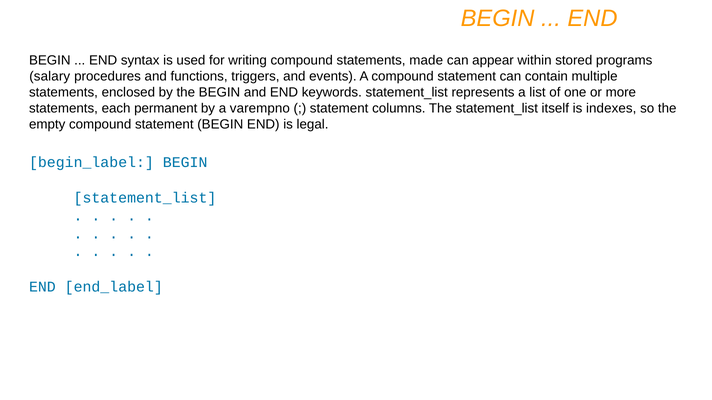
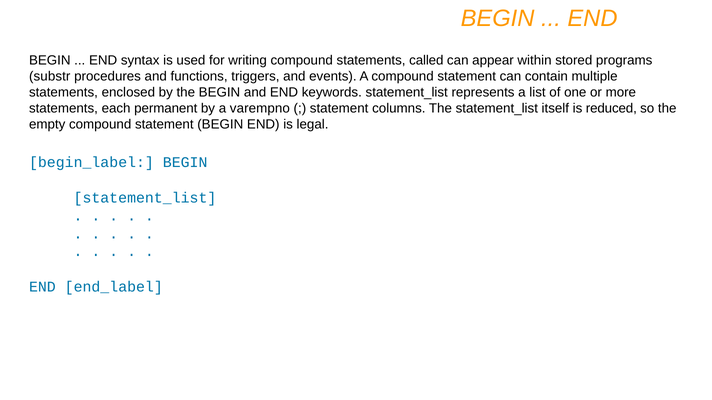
made: made -> called (426, 60)
salary: salary -> substr (50, 77)
indexes: indexes -> reduced (611, 109)
